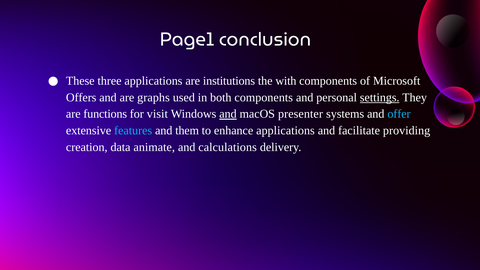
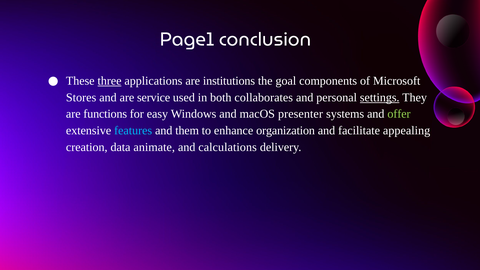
three underline: none -> present (110, 81)
with: with -> goal (286, 81)
Offers: Offers -> Stores (81, 97)
graphs: graphs -> service (154, 97)
both components: components -> collaborates (264, 97)
visit: visit -> easy (157, 114)
and underline: present -> none (228, 114)
offer colour: light blue -> light green (399, 114)
enhance applications: applications -> organization (286, 131)
providing: providing -> appealing (407, 131)
